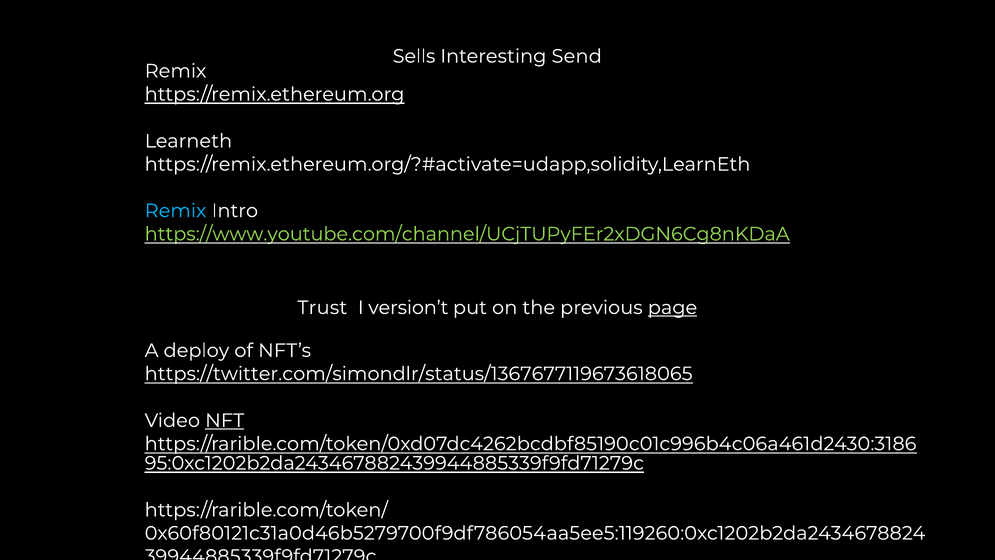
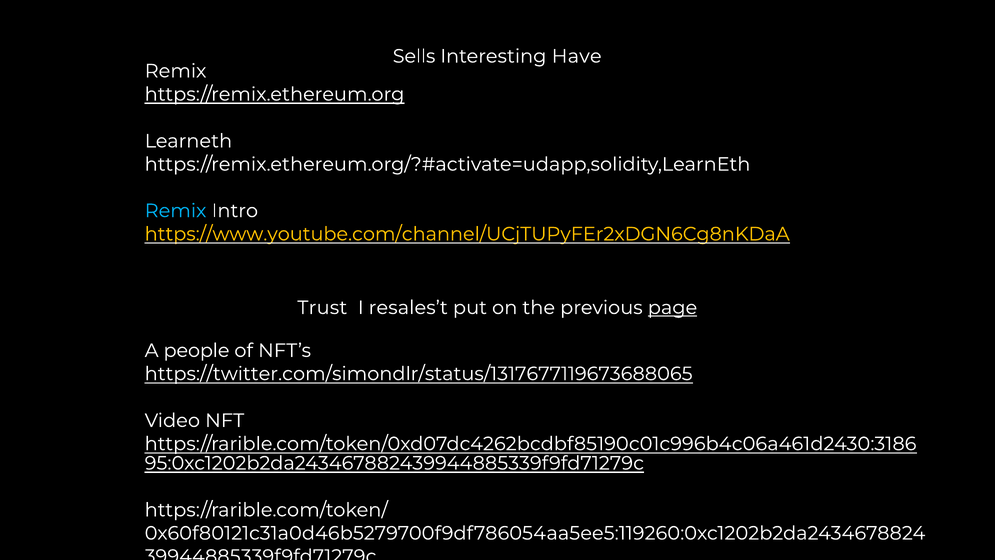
Send: Send -> Have (577, 56)
https://www.youtube.com/channel/UCjTUPyFEr2xDGN6Cg8nKDaA colour: light green -> yellow (467, 234)
version’t: version’t -> resales’t (408, 308)
deploy: deploy -> people (196, 350)
https://twitter.com/simondlr/status/1367677119673618065: https://twitter.com/simondlr/status/1367677119673618065 -> https://twitter.com/simondlr/status/1317677119673688065 (419, 374)
NFT underline: present -> none (225, 420)
